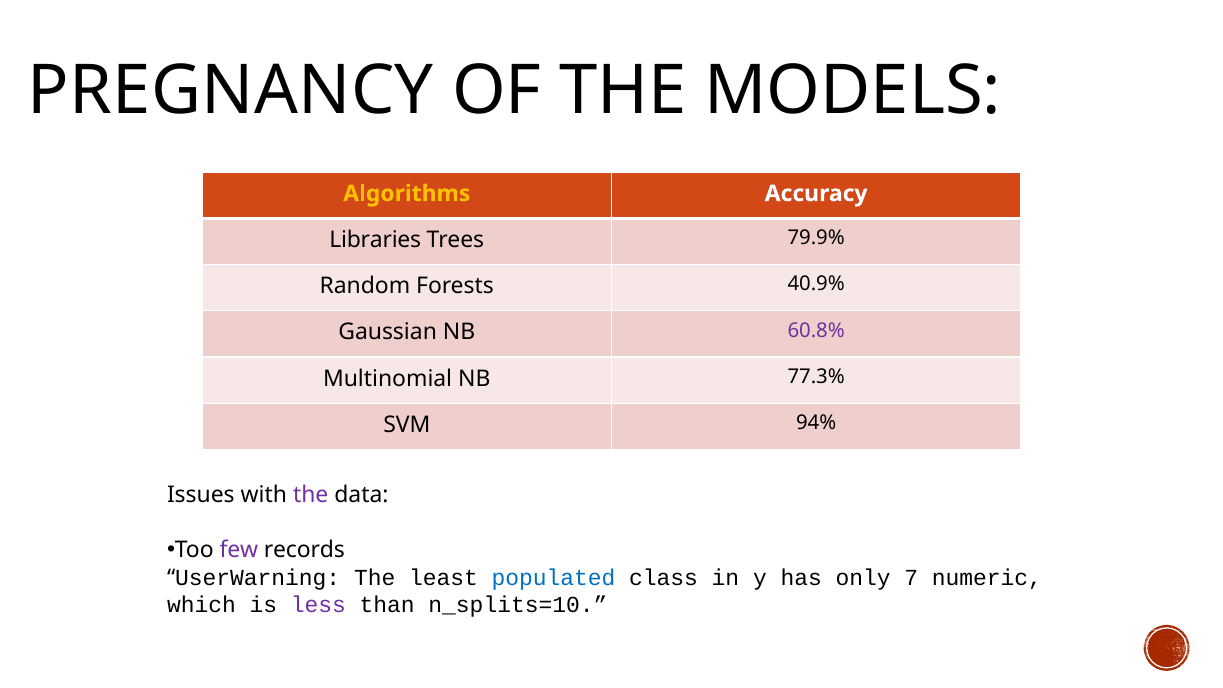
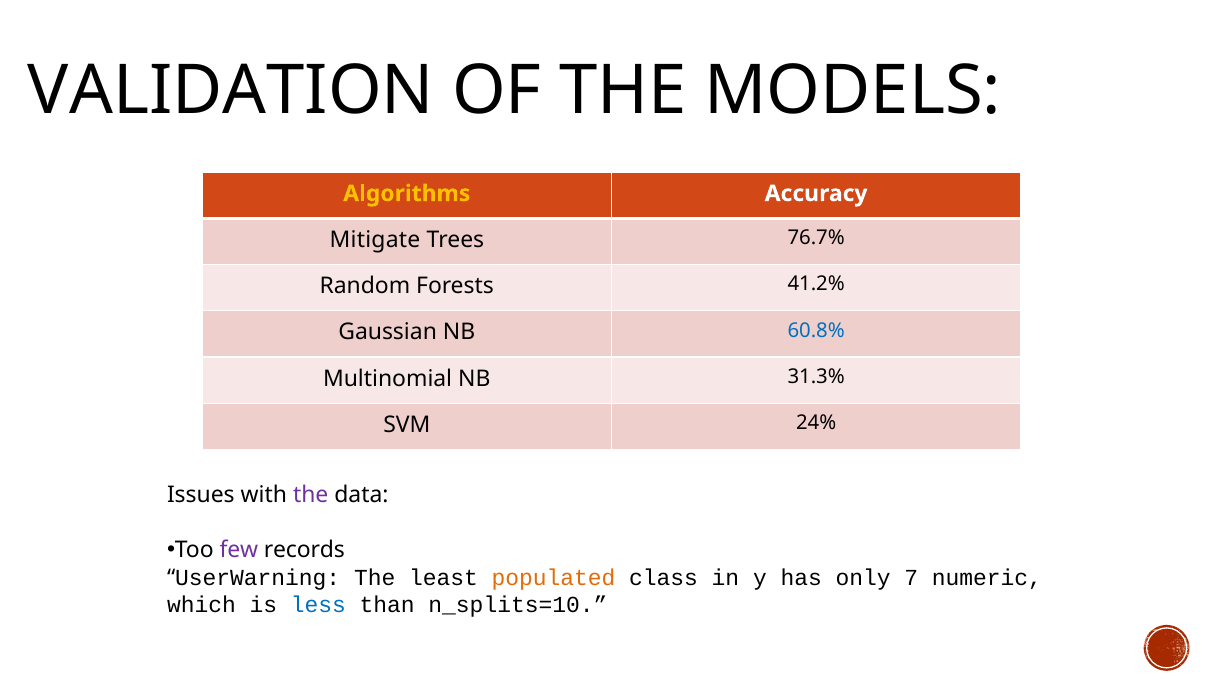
PREGNANCY: PREGNANCY -> VALIDATION (231, 90)
Libraries: Libraries -> Mitigate (375, 240)
79.9%: 79.9% -> 76.7% (816, 238)
40.9%: 40.9% -> 41.2% (816, 284)
60.8% colour: purple -> blue (816, 330)
77.3%: 77.3% -> 31.3% (816, 376)
94%: 94% -> 24% (816, 423)
populated colour: blue -> orange (554, 578)
less colour: purple -> blue (318, 605)
